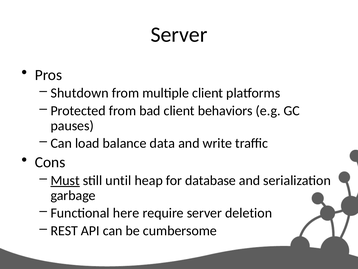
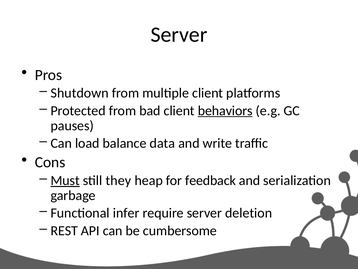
behaviors underline: none -> present (225, 110)
until: until -> they (118, 180)
database: database -> feedback (211, 180)
here: here -> infer (126, 213)
